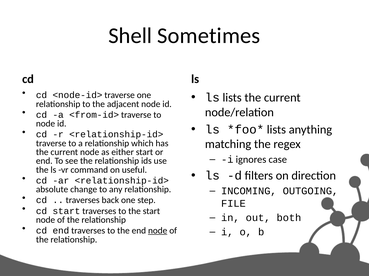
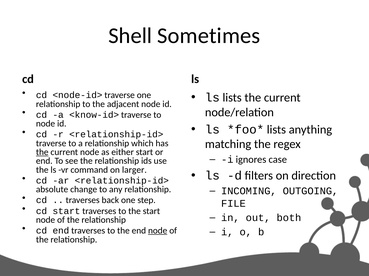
<from-id>: <from-id> -> <know-id> (94, 115)
the underline: none -> present (42, 153)
useful: useful -> larger (134, 170)
